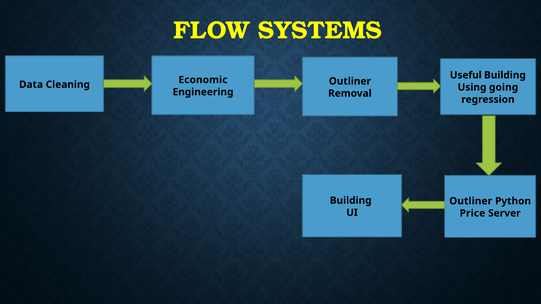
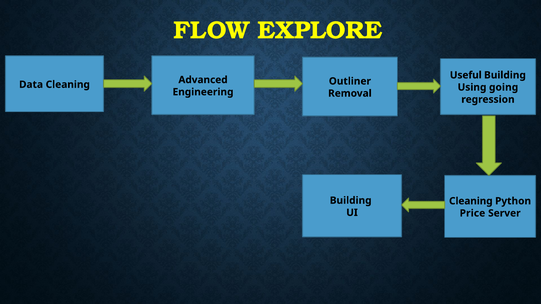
SYSTEMS: SYSTEMS -> EXPLORE (320, 30)
Economic: Economic -> Advanced (203, 80)
Outliner: Outliner -> Cleaning (471, 201)
